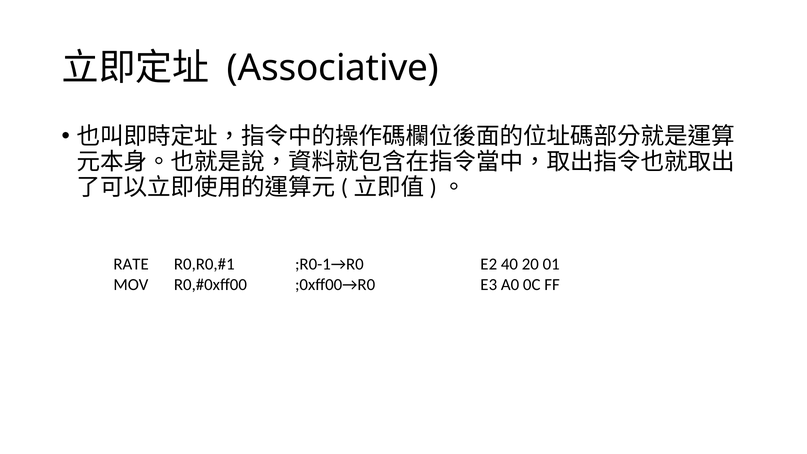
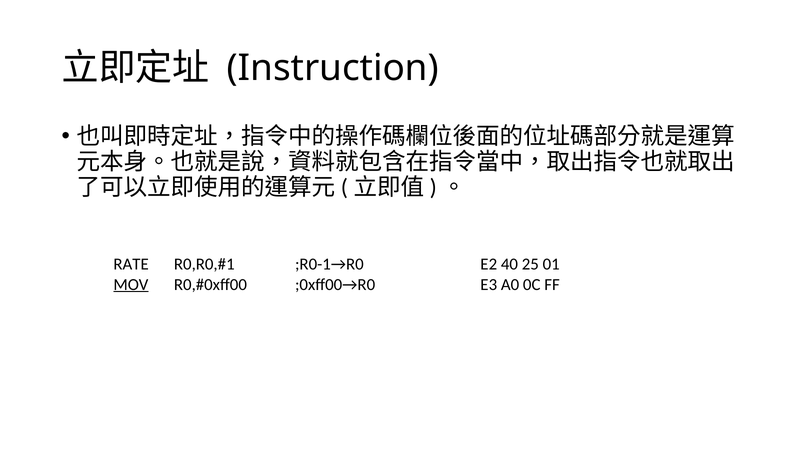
Associative: Associative -> Instruction (333, 68)
20: 20 -> 25 (530, 264)
MOV underline: none -> present (131, 284)
